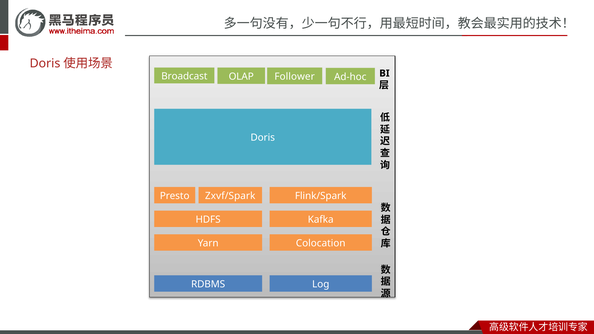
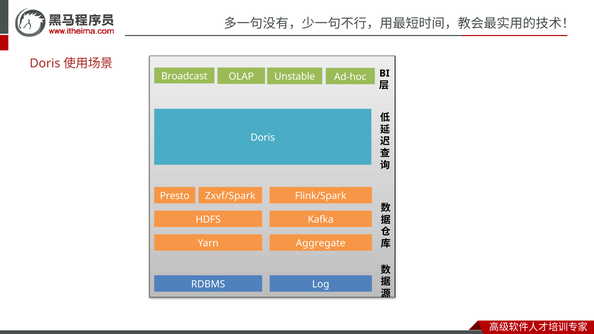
Follower: Follower -> Unstable (295, 77)
Colocation: Colocation -> Aggregate (321, 243)
